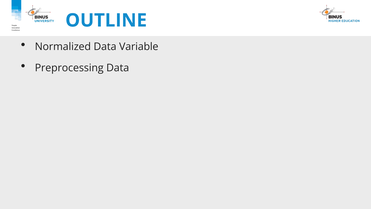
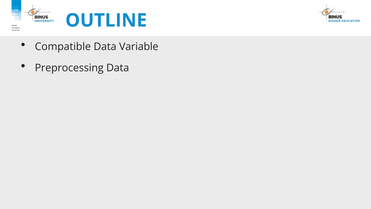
Normalized: Normalized -> Compatible (63, 47)
